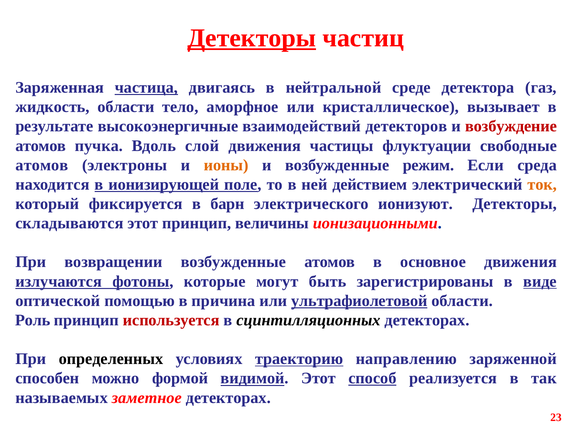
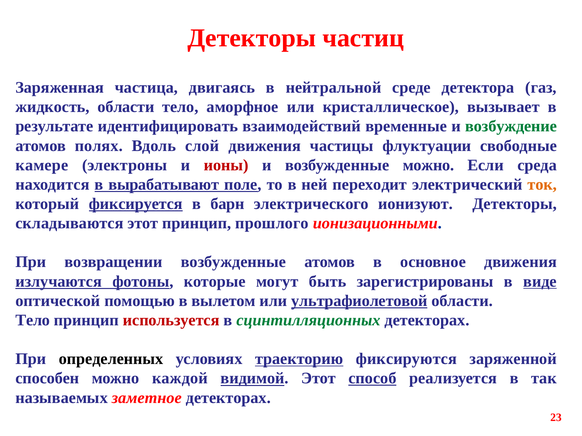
Детекторы underline: present -> none (252, 38)
частица underline: present -> none (146, 88)
высокоэнергичные: высокоэнергичные -> идентифицировать (168, 126)
детекторов: детекторов -> временные (406, 126)
возбуждение colour: red -> green (511, 126)
пучка: пучка -> полях (99, 146)
атомов: атомов -> камере (42, 165)
ионы colour: orange -> red (226, 165)
возбужденные режим: режим -> можно (428, 165)
ионизирующей: ионизирующей -> вырабатывают (164, 185)
действием: действием -> переходит (370, 185)
фиксируется underline: none -> present (136, 204)
величины: величины -> прошлого (272, 223)
причина: причина -> вылетом (224, 301)
Роль: Роль -> Тело (33, 321)
сцинтилляционных colour: black -> green (308, 321)
направлению: направлению -> фиксируются (406, 359)
формой: формой -> каждой (180, 379)
